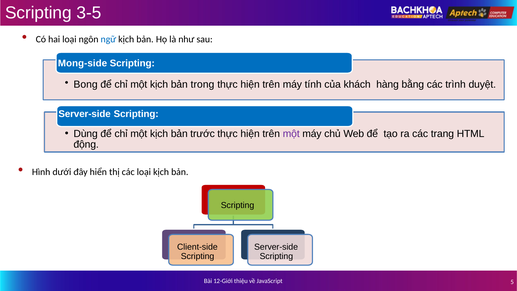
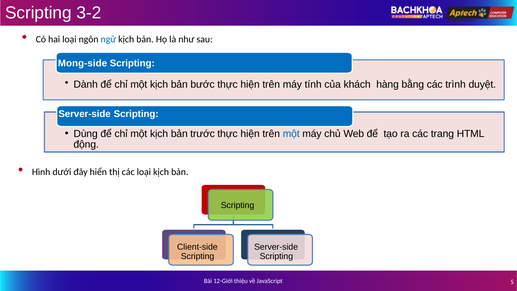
3-5: 3-5 -> 3-2 (89, 13)
Bong: Bong -> Dành (86, 84)
trong: trong -> bước (203, 84)
một colour: purple -> blue (291, 134)
